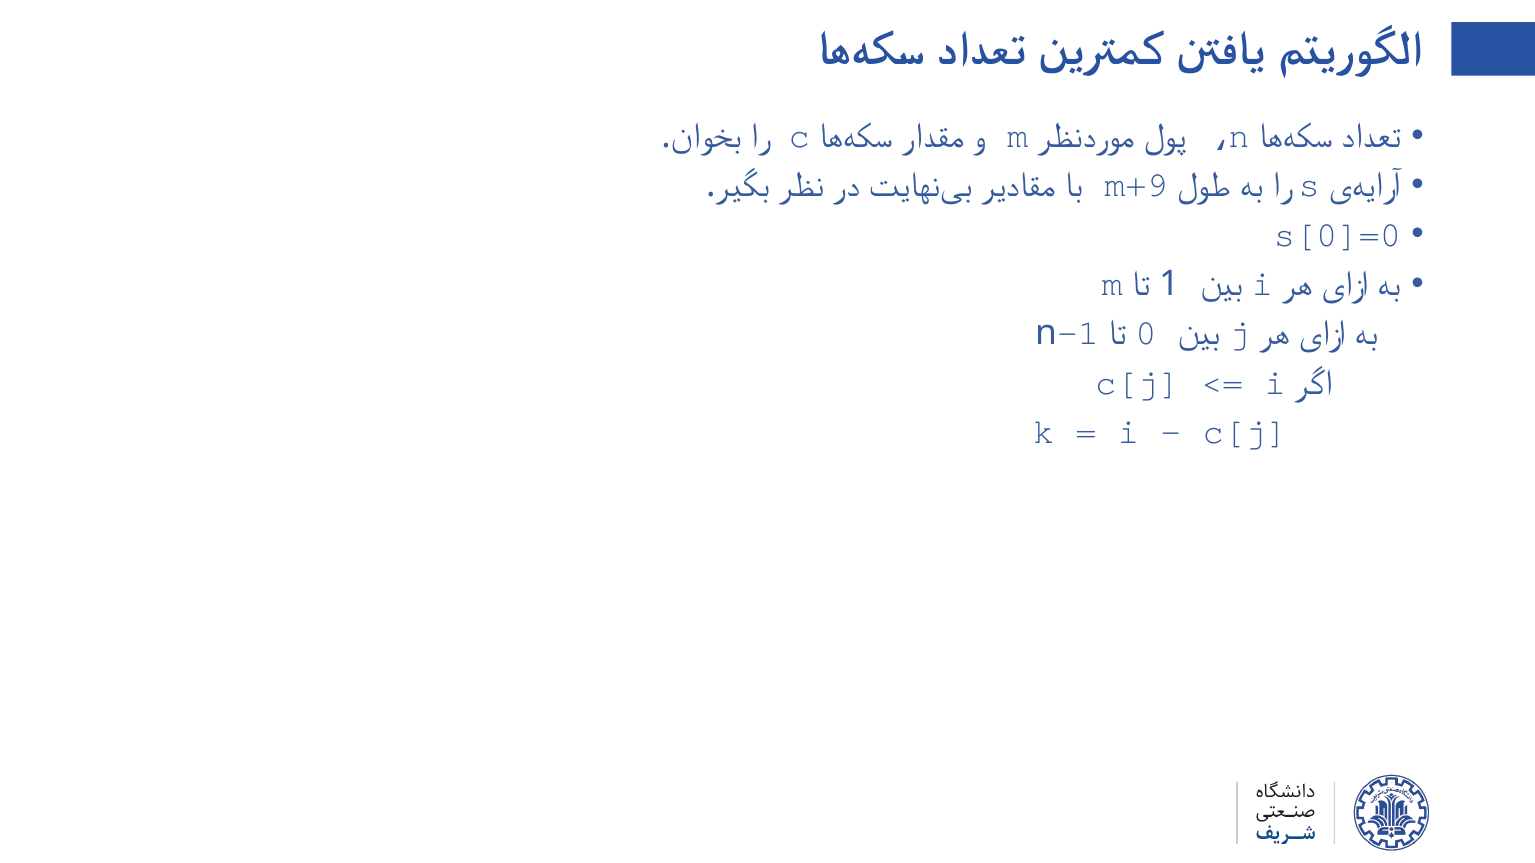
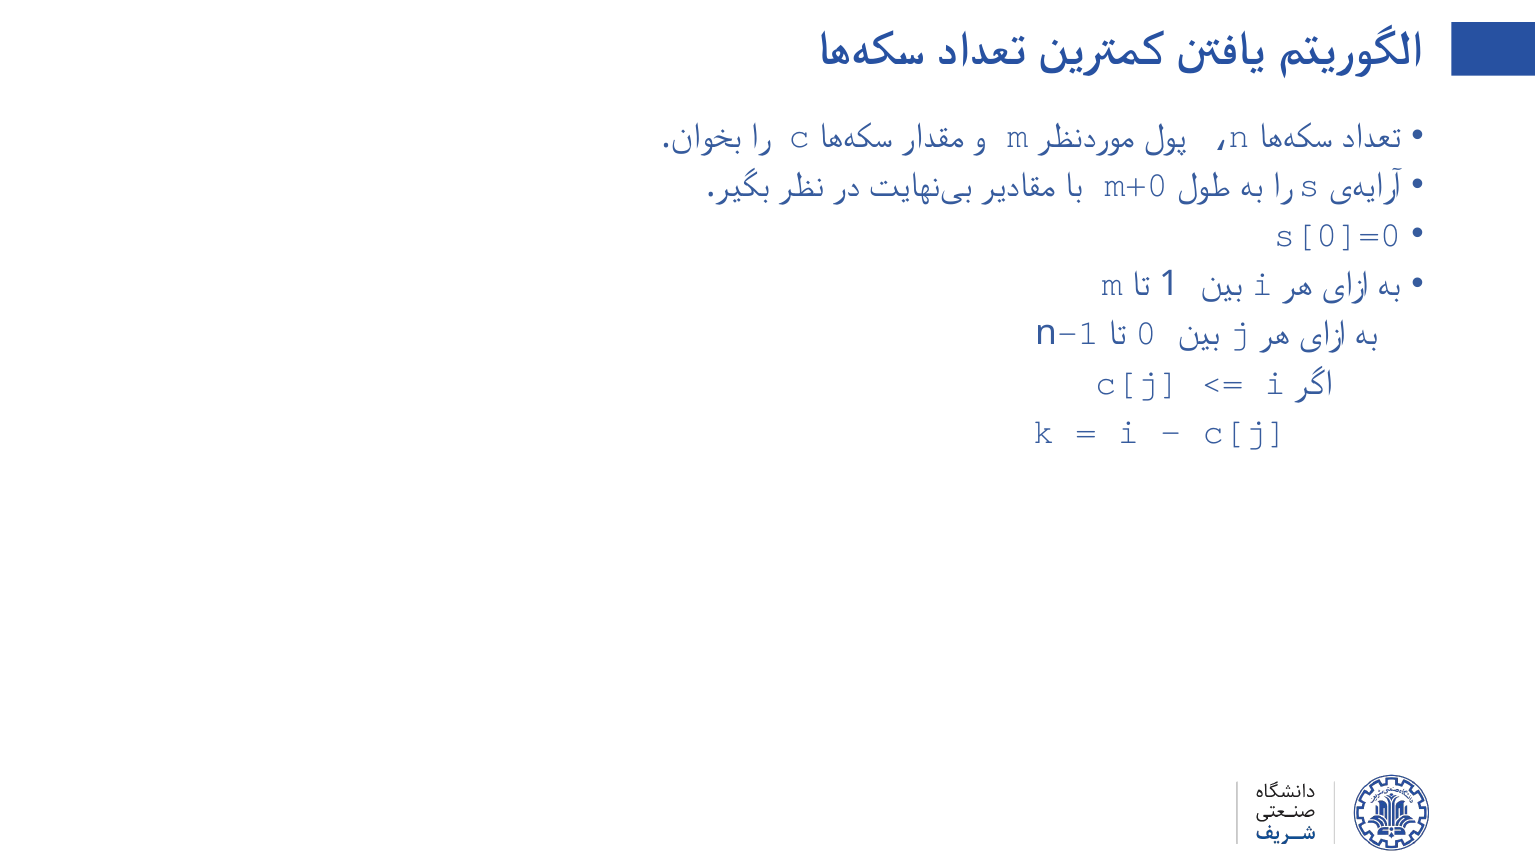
m+9: m+9 -> m+0 (1136, 185)
